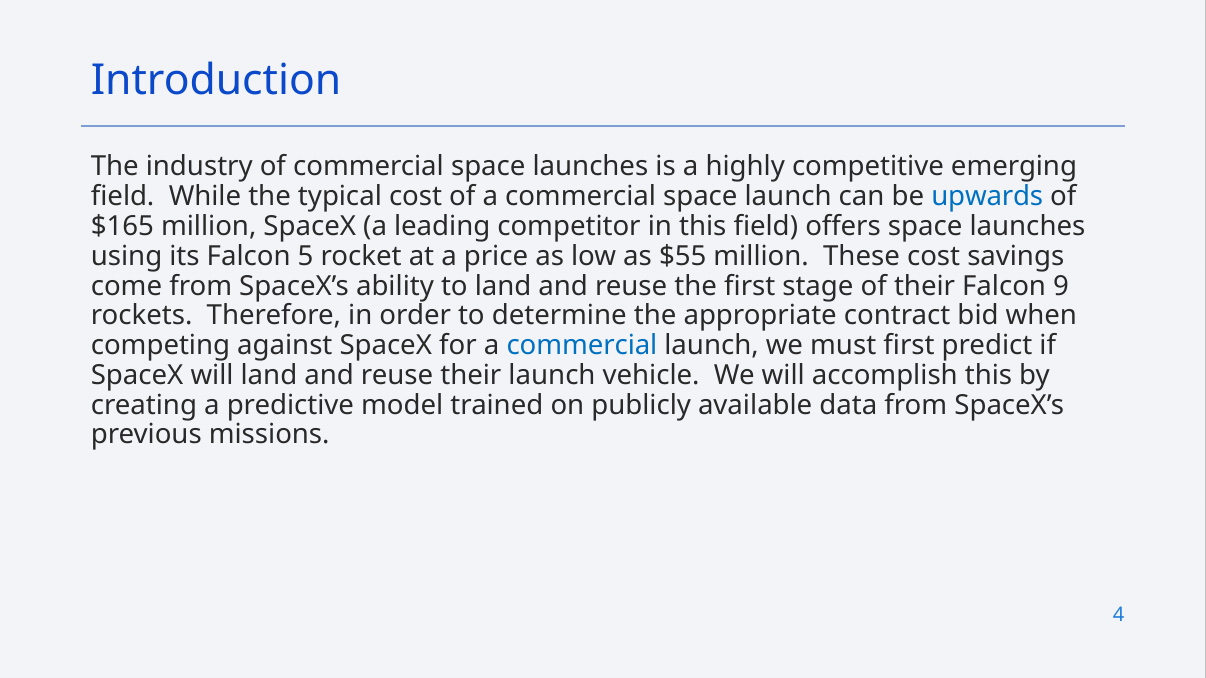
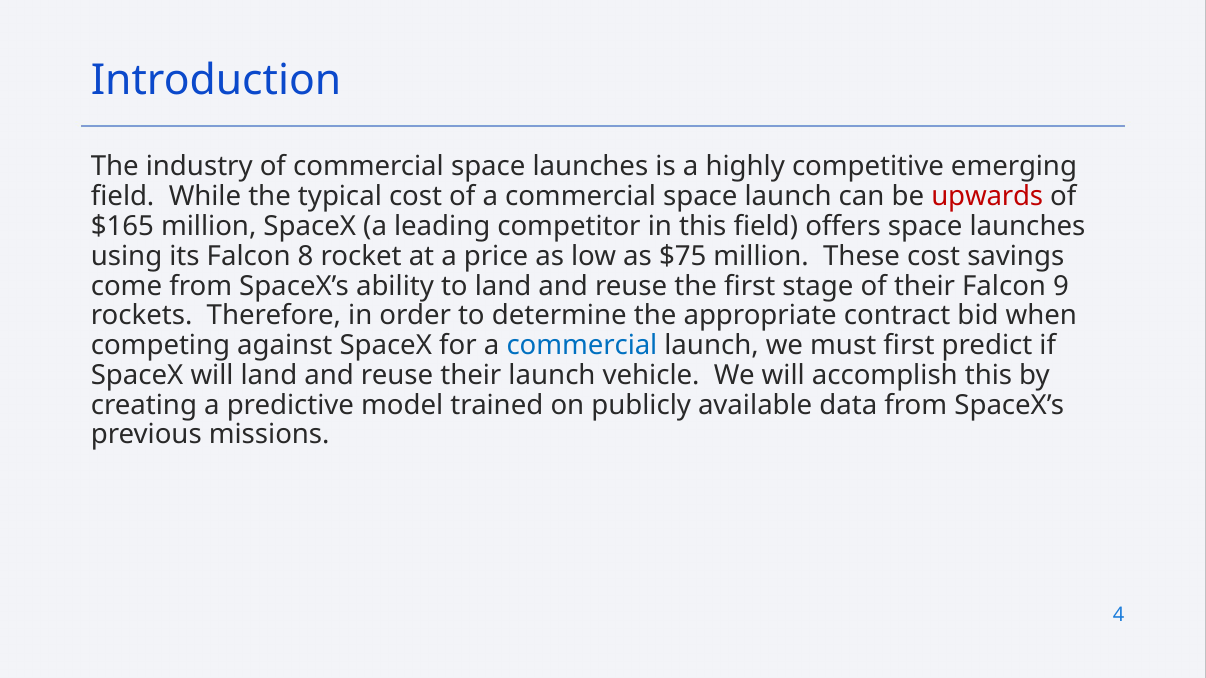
upwards colour: blue -> red (987, 197)
5: 5 -> 8 (306, 256)
$55: $55 -> $75 (683, 256)
